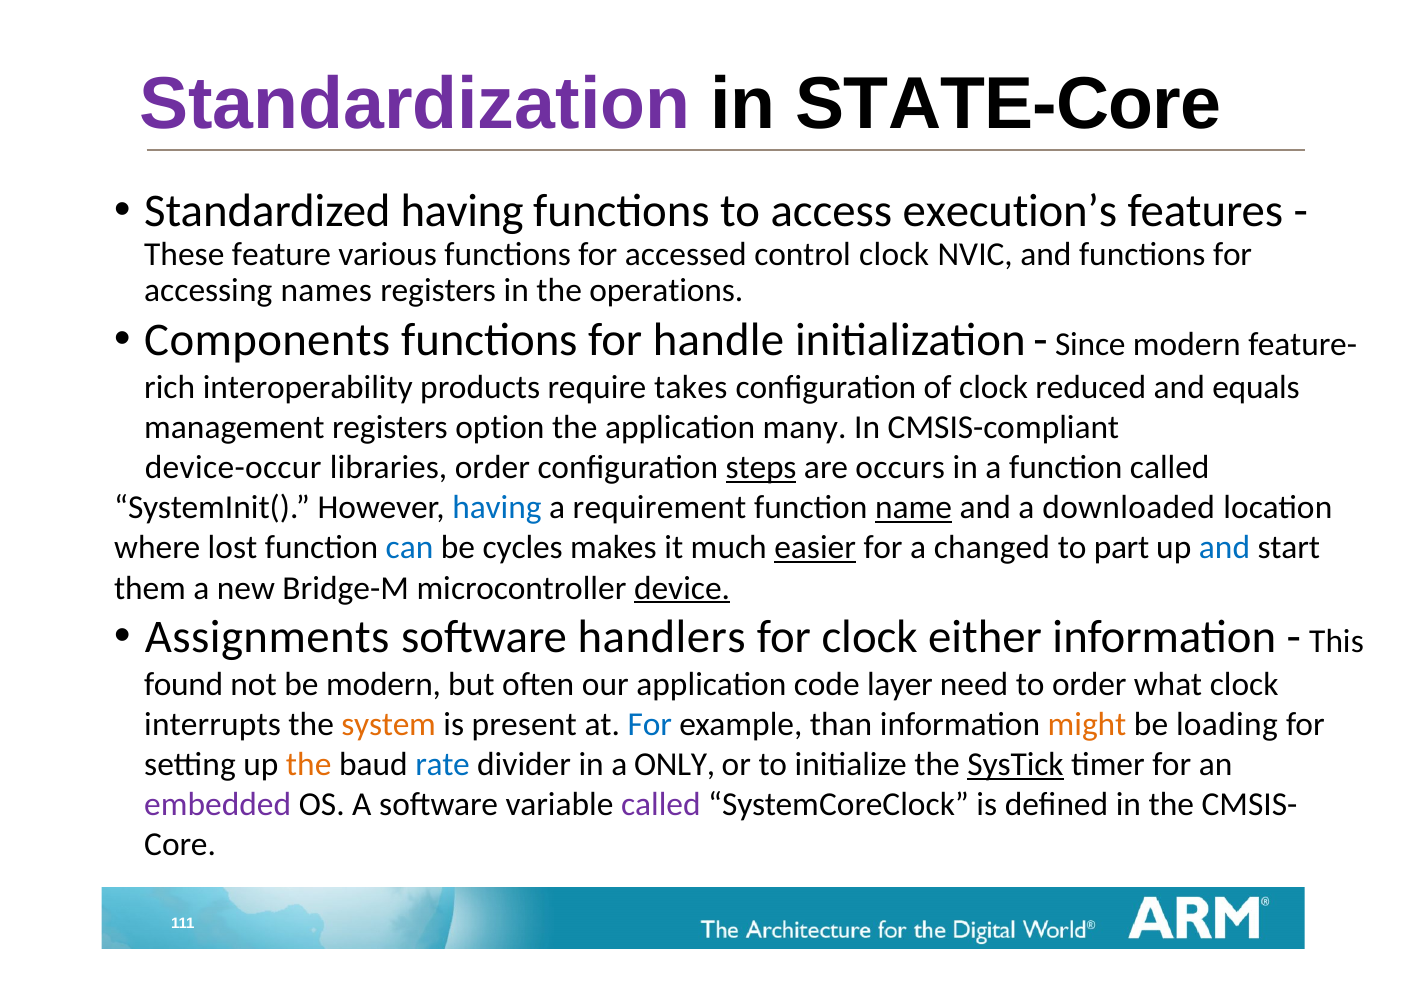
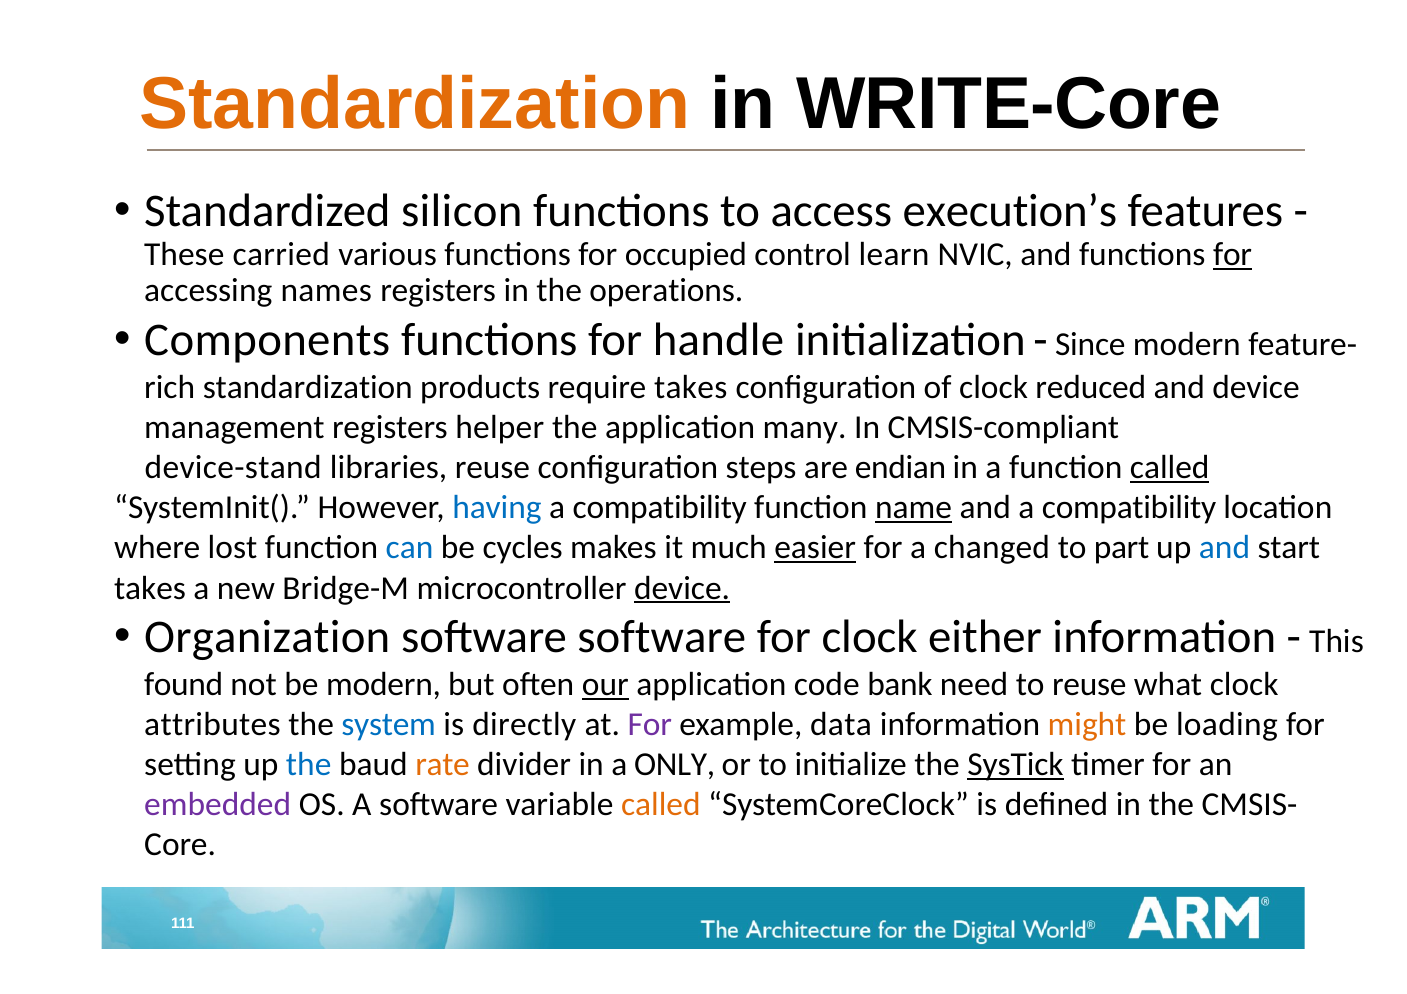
Standardization colour: purple -> orange (415, 104)
STATE-Core: STATE-Core -> WRITE-Core (1009, 104)
Standardized having: having -> silicon (462, 211)
feature: feature -> carried (281, 255)
accessed: accessed -> occupied (686, 255)
control clock: clock -> learn (894, 255)
for underline: none -> present (1233, 255)
interoperability: interoperability -> standardization (308, 388)
and equals: equals -> device (1256, 388)
option: option -> helper (500, 428)
device-occur: device-occur -> device-stand (233, 468)
libraries order: order -> reuse (492, 468)
steps underline: present -> none (761, 468)
occurs: occurs -> endian (900, 468)
called underline: none -> present (1170, 468)
requirement: requirement -> compatibility (660, 508)
and a downloaded: downloaded -> compatibility (1129, 508)
them: them -> takes (150, 588)
Assignments: Assignments -> Organization (267, 637)
software handlers: handlers -> software (662, 637)
our underline: none -> present (605, 685)
layer: layer -> bank (900, 685)
to order: order -> reuse (1089, 685)
interrupts: interrupts -> attributes (212, 725)
system colour: orange -> blue (389, 725)
present: present -> directly (524, 725)
For colour: blue -> purple (650, 725)
than: than -> data (841, 725)
the colour: orange -> blue (309, 765)
rate colour: blue -> orange (443, 765)
called colour: purple -> orange (661, 805)
